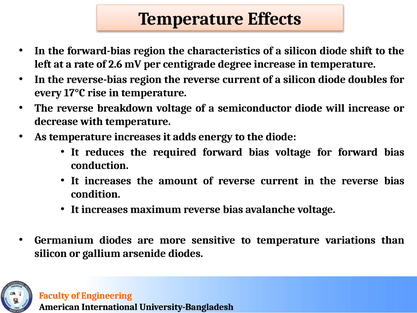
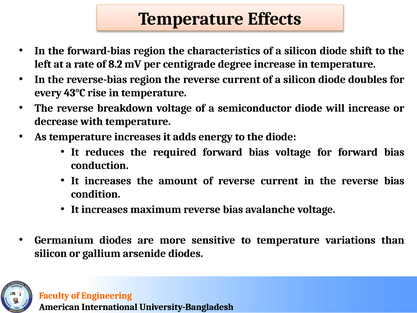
2.6: 2.6 -> 8.2 (115, 64)
17°C: 17°C -> 43°C (75, 93)
